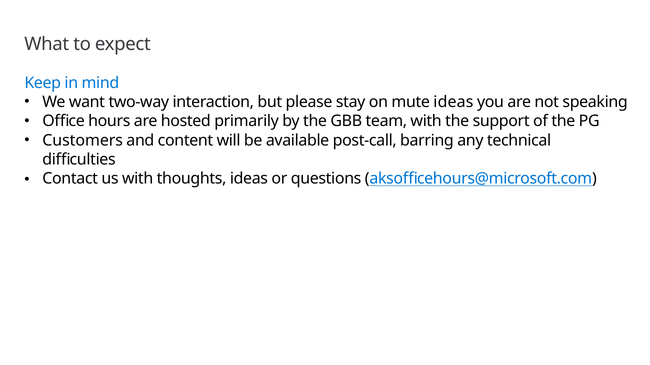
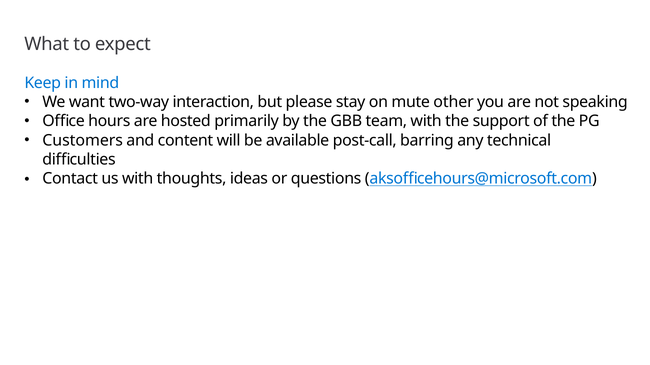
mute ideas: ideas -> other (454, 102)
